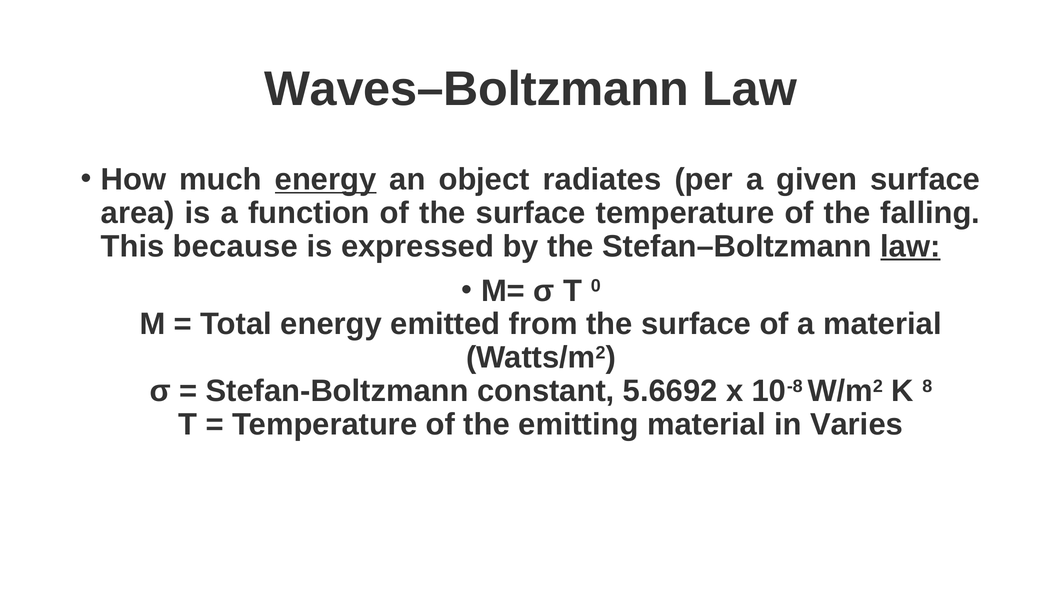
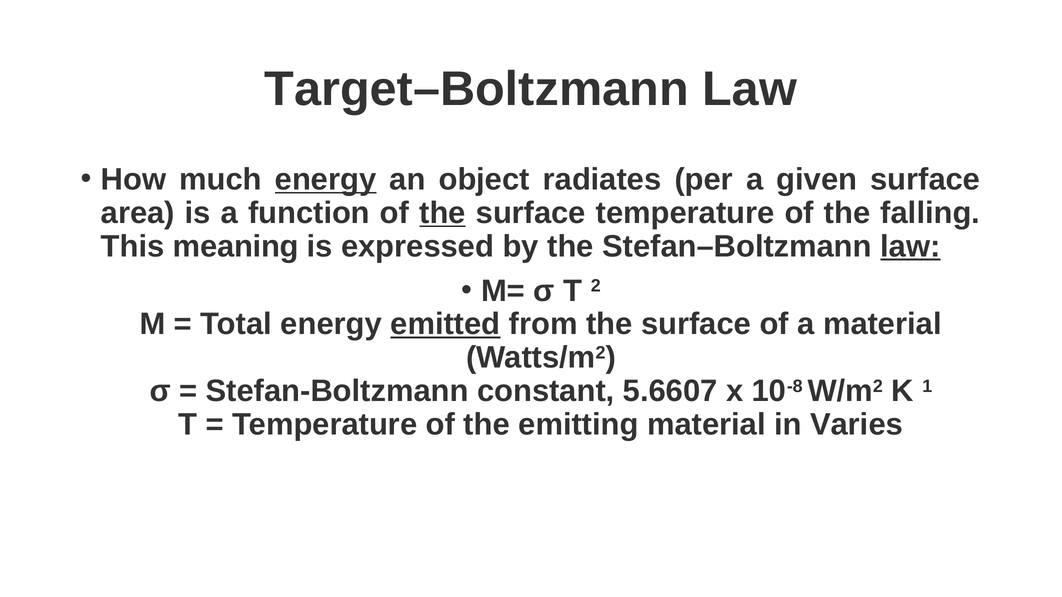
Waves–Boltzmann: Waves–Boltzmann -> Target–Boltzmann (477, 89)
the underline: none -> present (443, 213)
because: because -> meaning (236, 246)
0: 0 -> 2 (596, 286)
emitted underline: none -> present (445, 324)
5.6692: 5.6692 -> 5.6607 (670, 391)
8: 8 -> 1 (927, 386)
